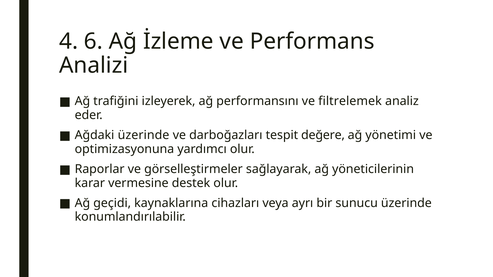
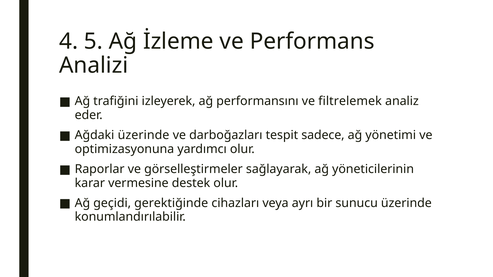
6: 6 -> 5 (93, 41)
değere: değere -> sadece (323, 135)
kaynaklarına: kaynaklarına -> gerektiğinde (171, 203)
